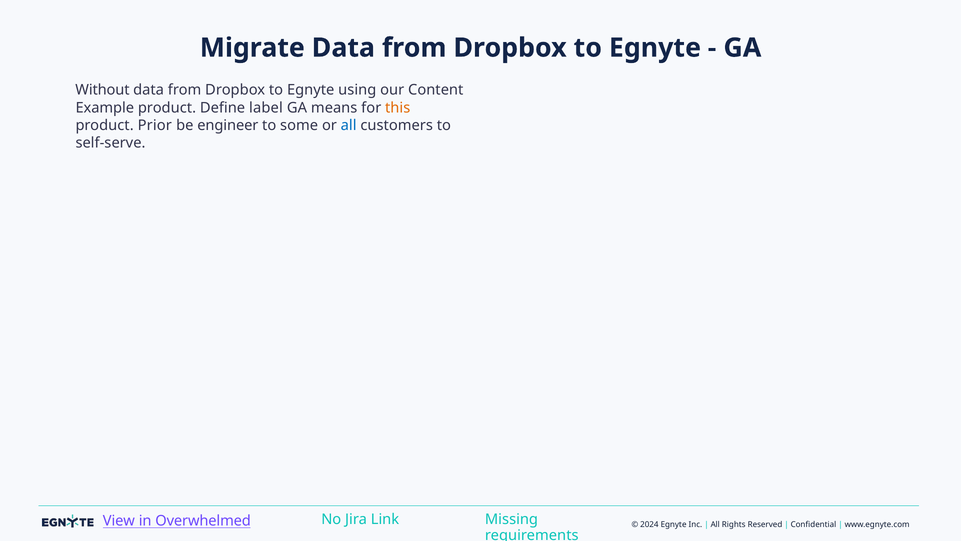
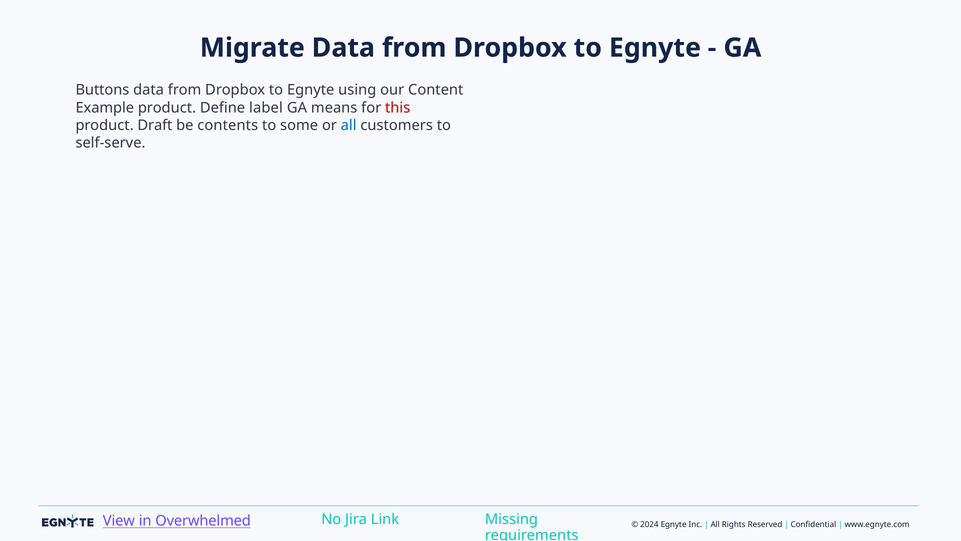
Without: Without -> Buttons (102, 90)
this colour: orange -> red (398, 108)
Prior: Prior -> Draft (155, 125)
engineer: engineer -> contents (228, 125)
